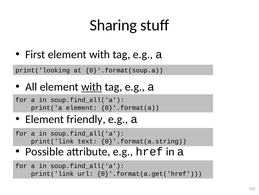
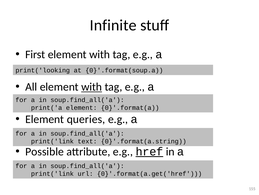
Sharing: Sharing -> Infinite (113, 25)
friendly: friendly -> queries (86, 119)
href underline: none -> present (149, 151)
